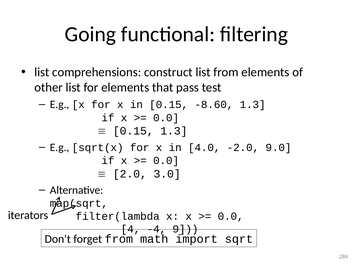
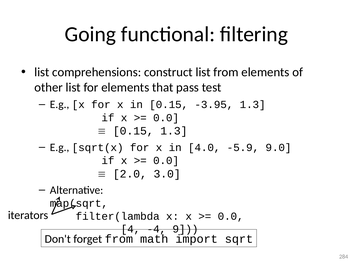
-8.60: -8.60 -> -3.95 (214, 105)
-2.0: -2.0 -> -5.9 (243, 147)
